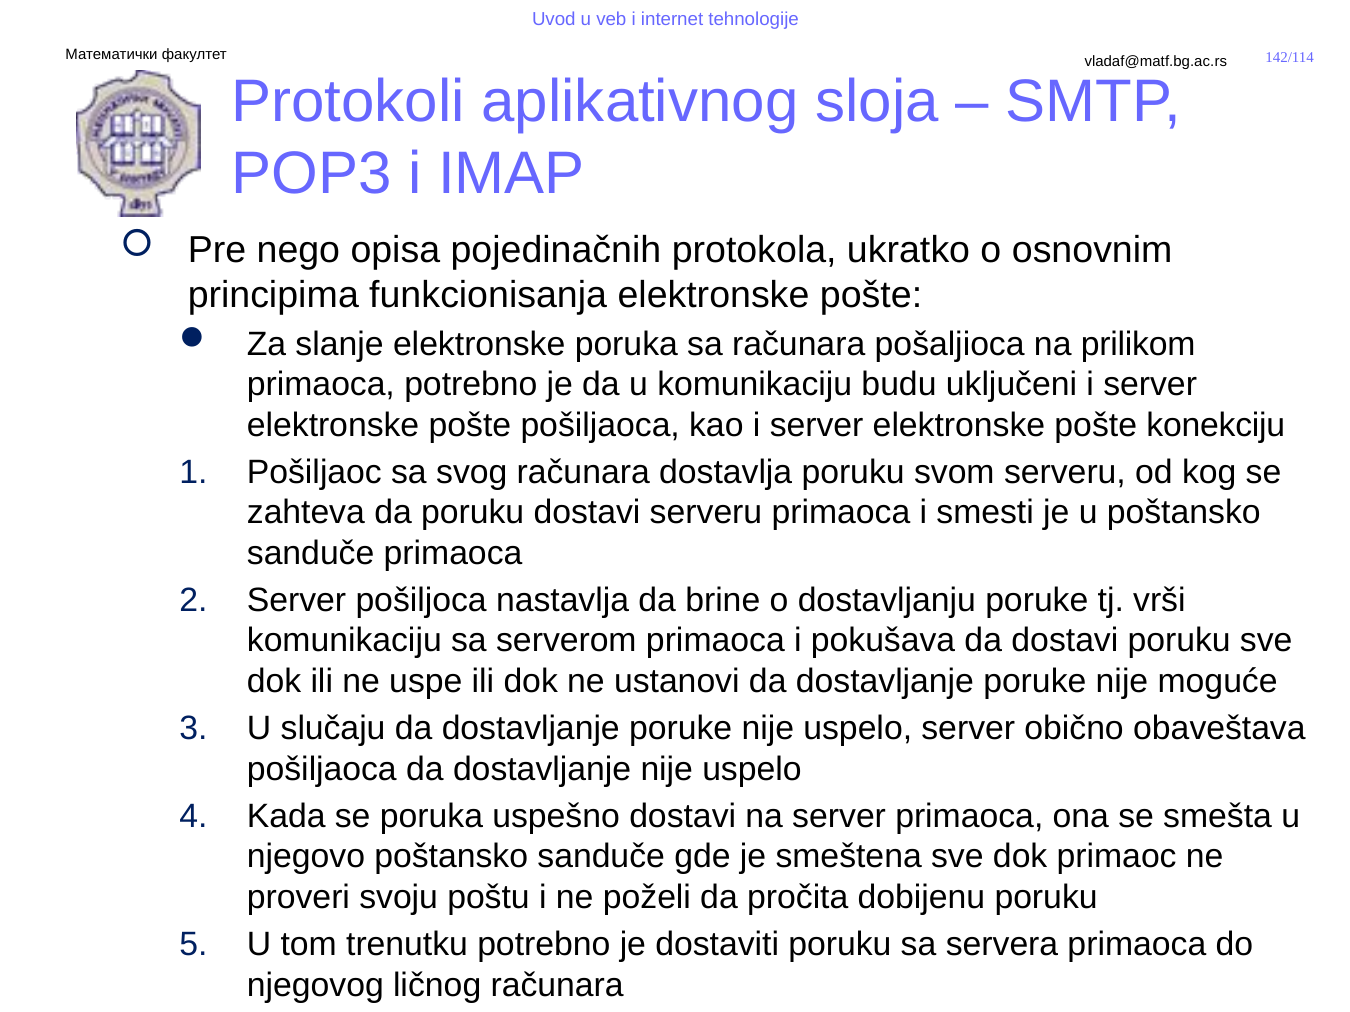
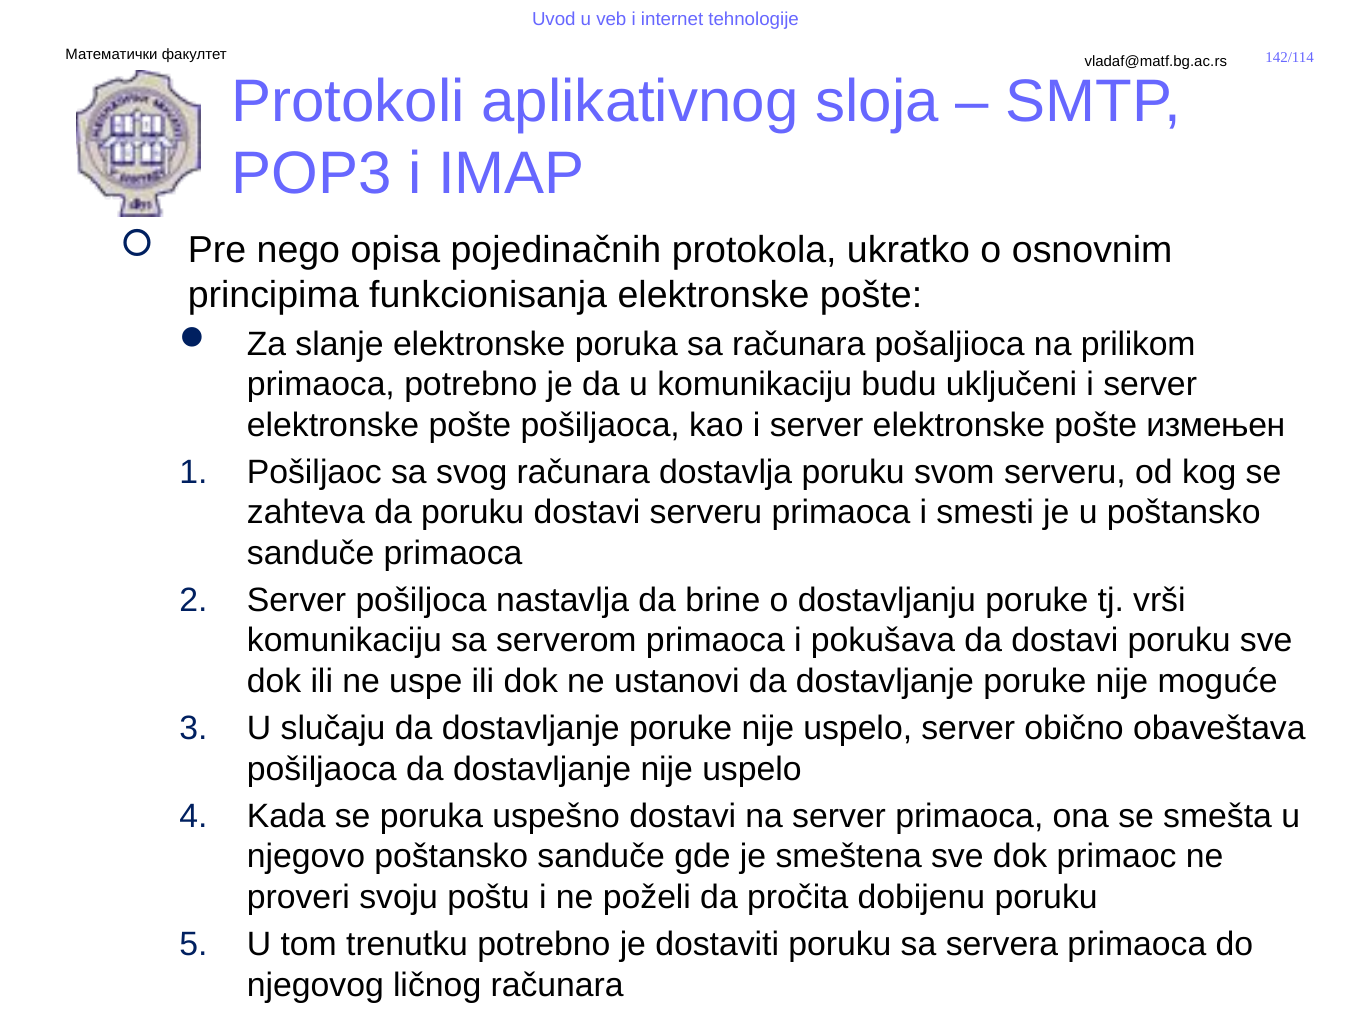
konekciju: konekciju -> измењен (1216, 425)
